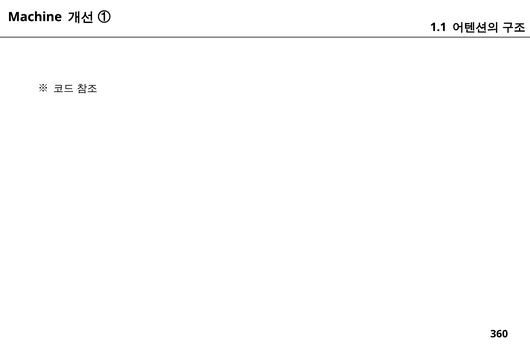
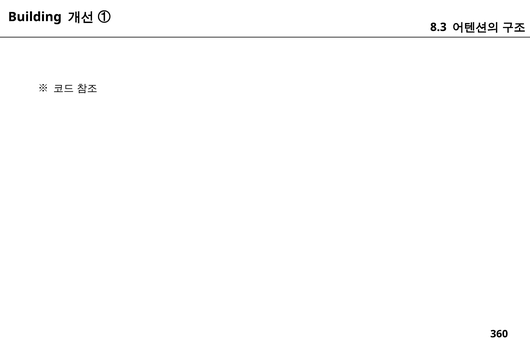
Machine: Machine -> Building (35, 17)
1.1: 1.1 -> 8.3 (438, 27)
